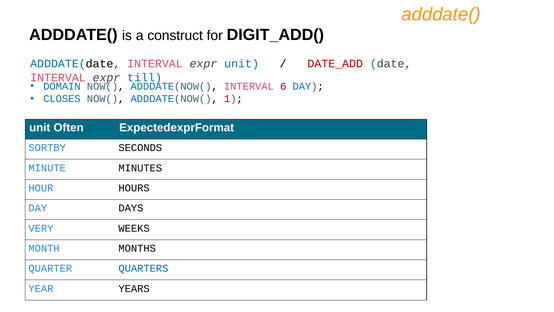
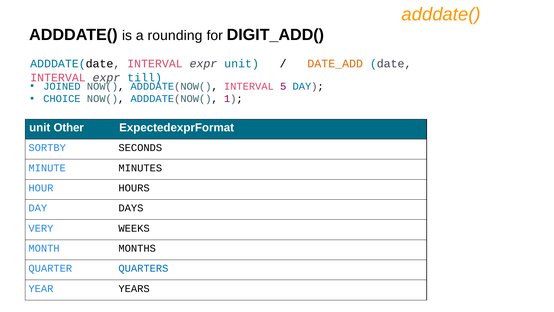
construct: construct -> rounding (175, 35)
DATE_ADD colour: red -> orange (335, 64)
DOMAIN: DOMAIN -> JOINED (62, 86)
6: 6 -> 5 (283, 86)
CLOSES: CLOSES -> CHOICE (62, 99)
Often: Often -> Other (69, 128)
